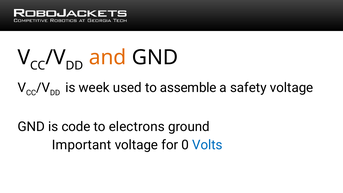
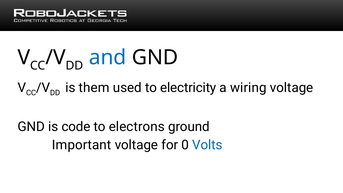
and colour: orange -> blue (108, 58)
week: week -> them (94, 88)
assemble: assemble -> electricity (188, 88)
safety: safety -> wiring (248, 88)
